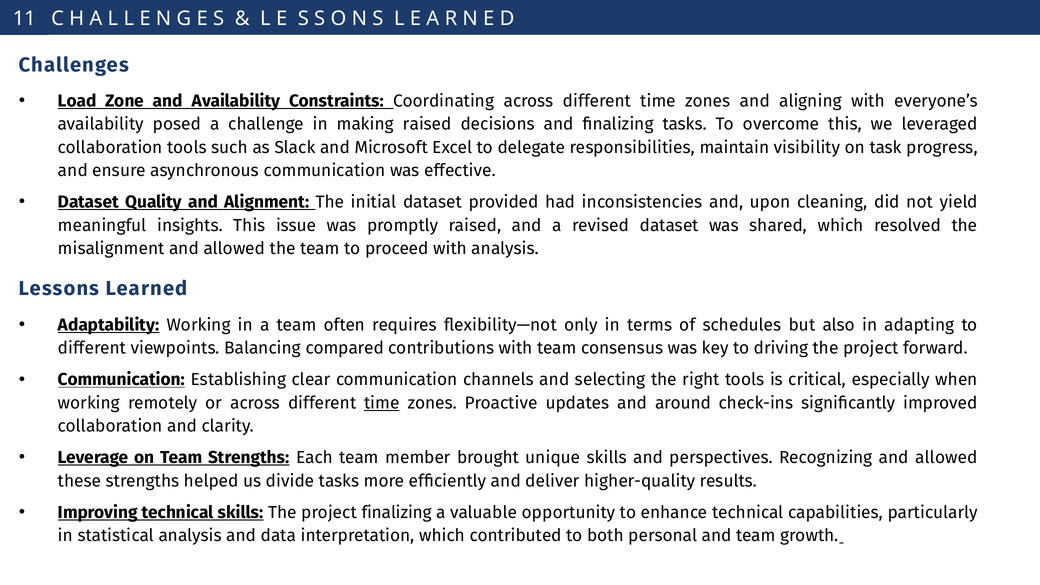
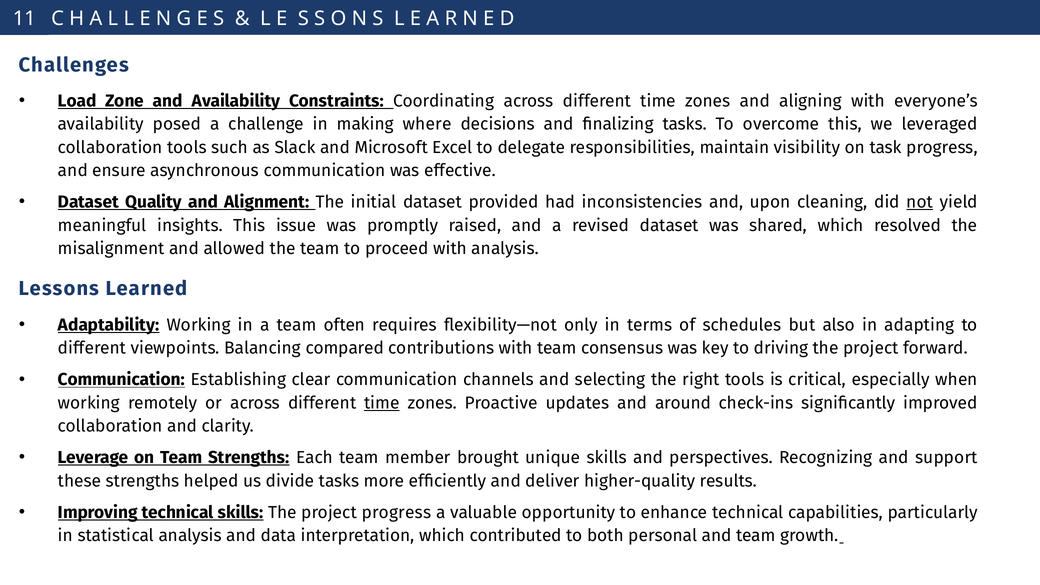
making raised: raised -> where (427, 124)
not underline: none -> present (920, 202)
Recognizing and allowed: allowed -> support (946, 458)
project finalizing: finalizing -> progress (396, 513)
